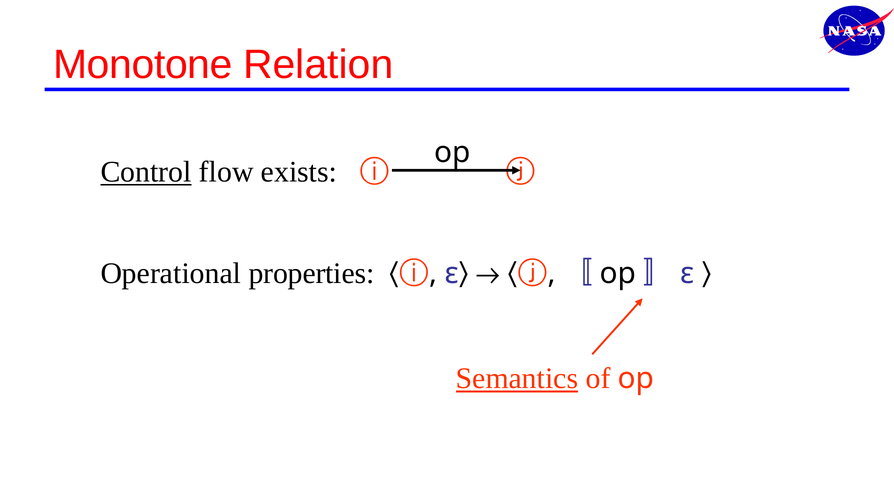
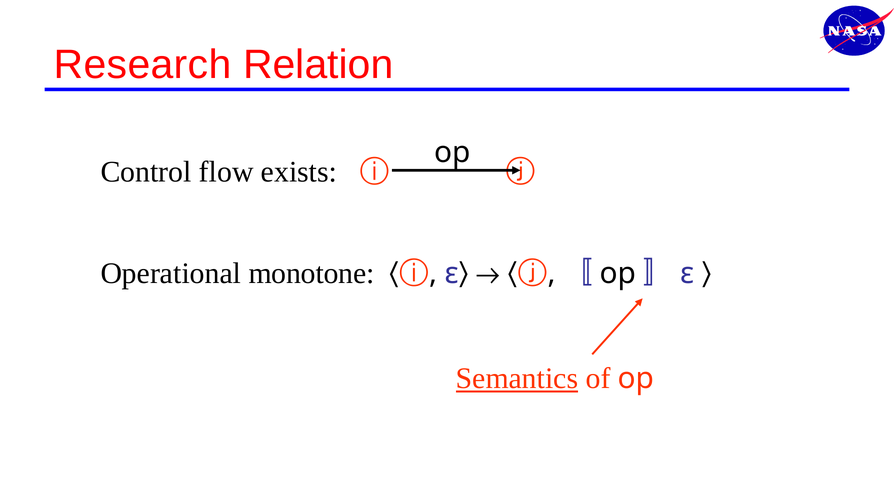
Monotone: Monotone -> Research (143, 65)
Control underline: present -> none (146, 172)
properties: properties -> monotone (311, 273)
